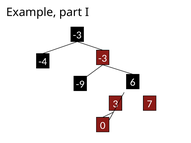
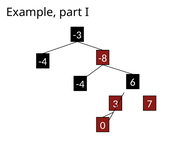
-3: -3 -> -8 (103, 58)
-9: -9 -> -4 (80, 84)
